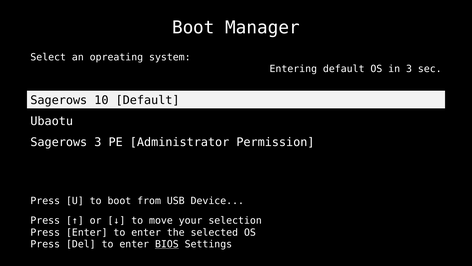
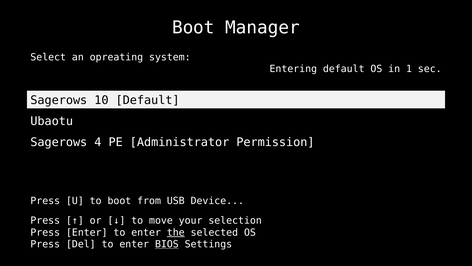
in 3: 3 -> 1 (409, 69)
Sagerows 3: 3 -> 4 (98, 142)
the underline: none -> present (176, 232)
